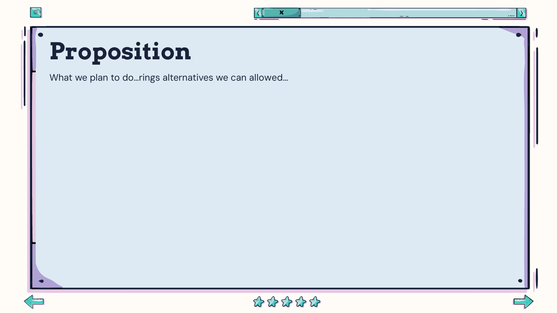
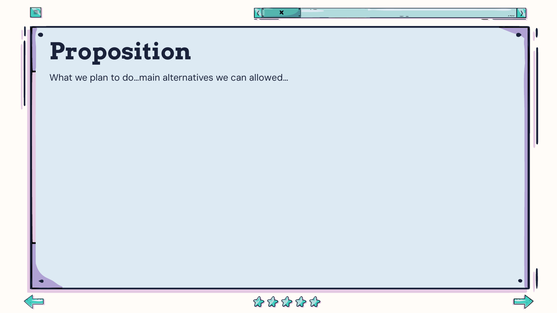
do…rings: do…rings -> do…main (141, 78)
